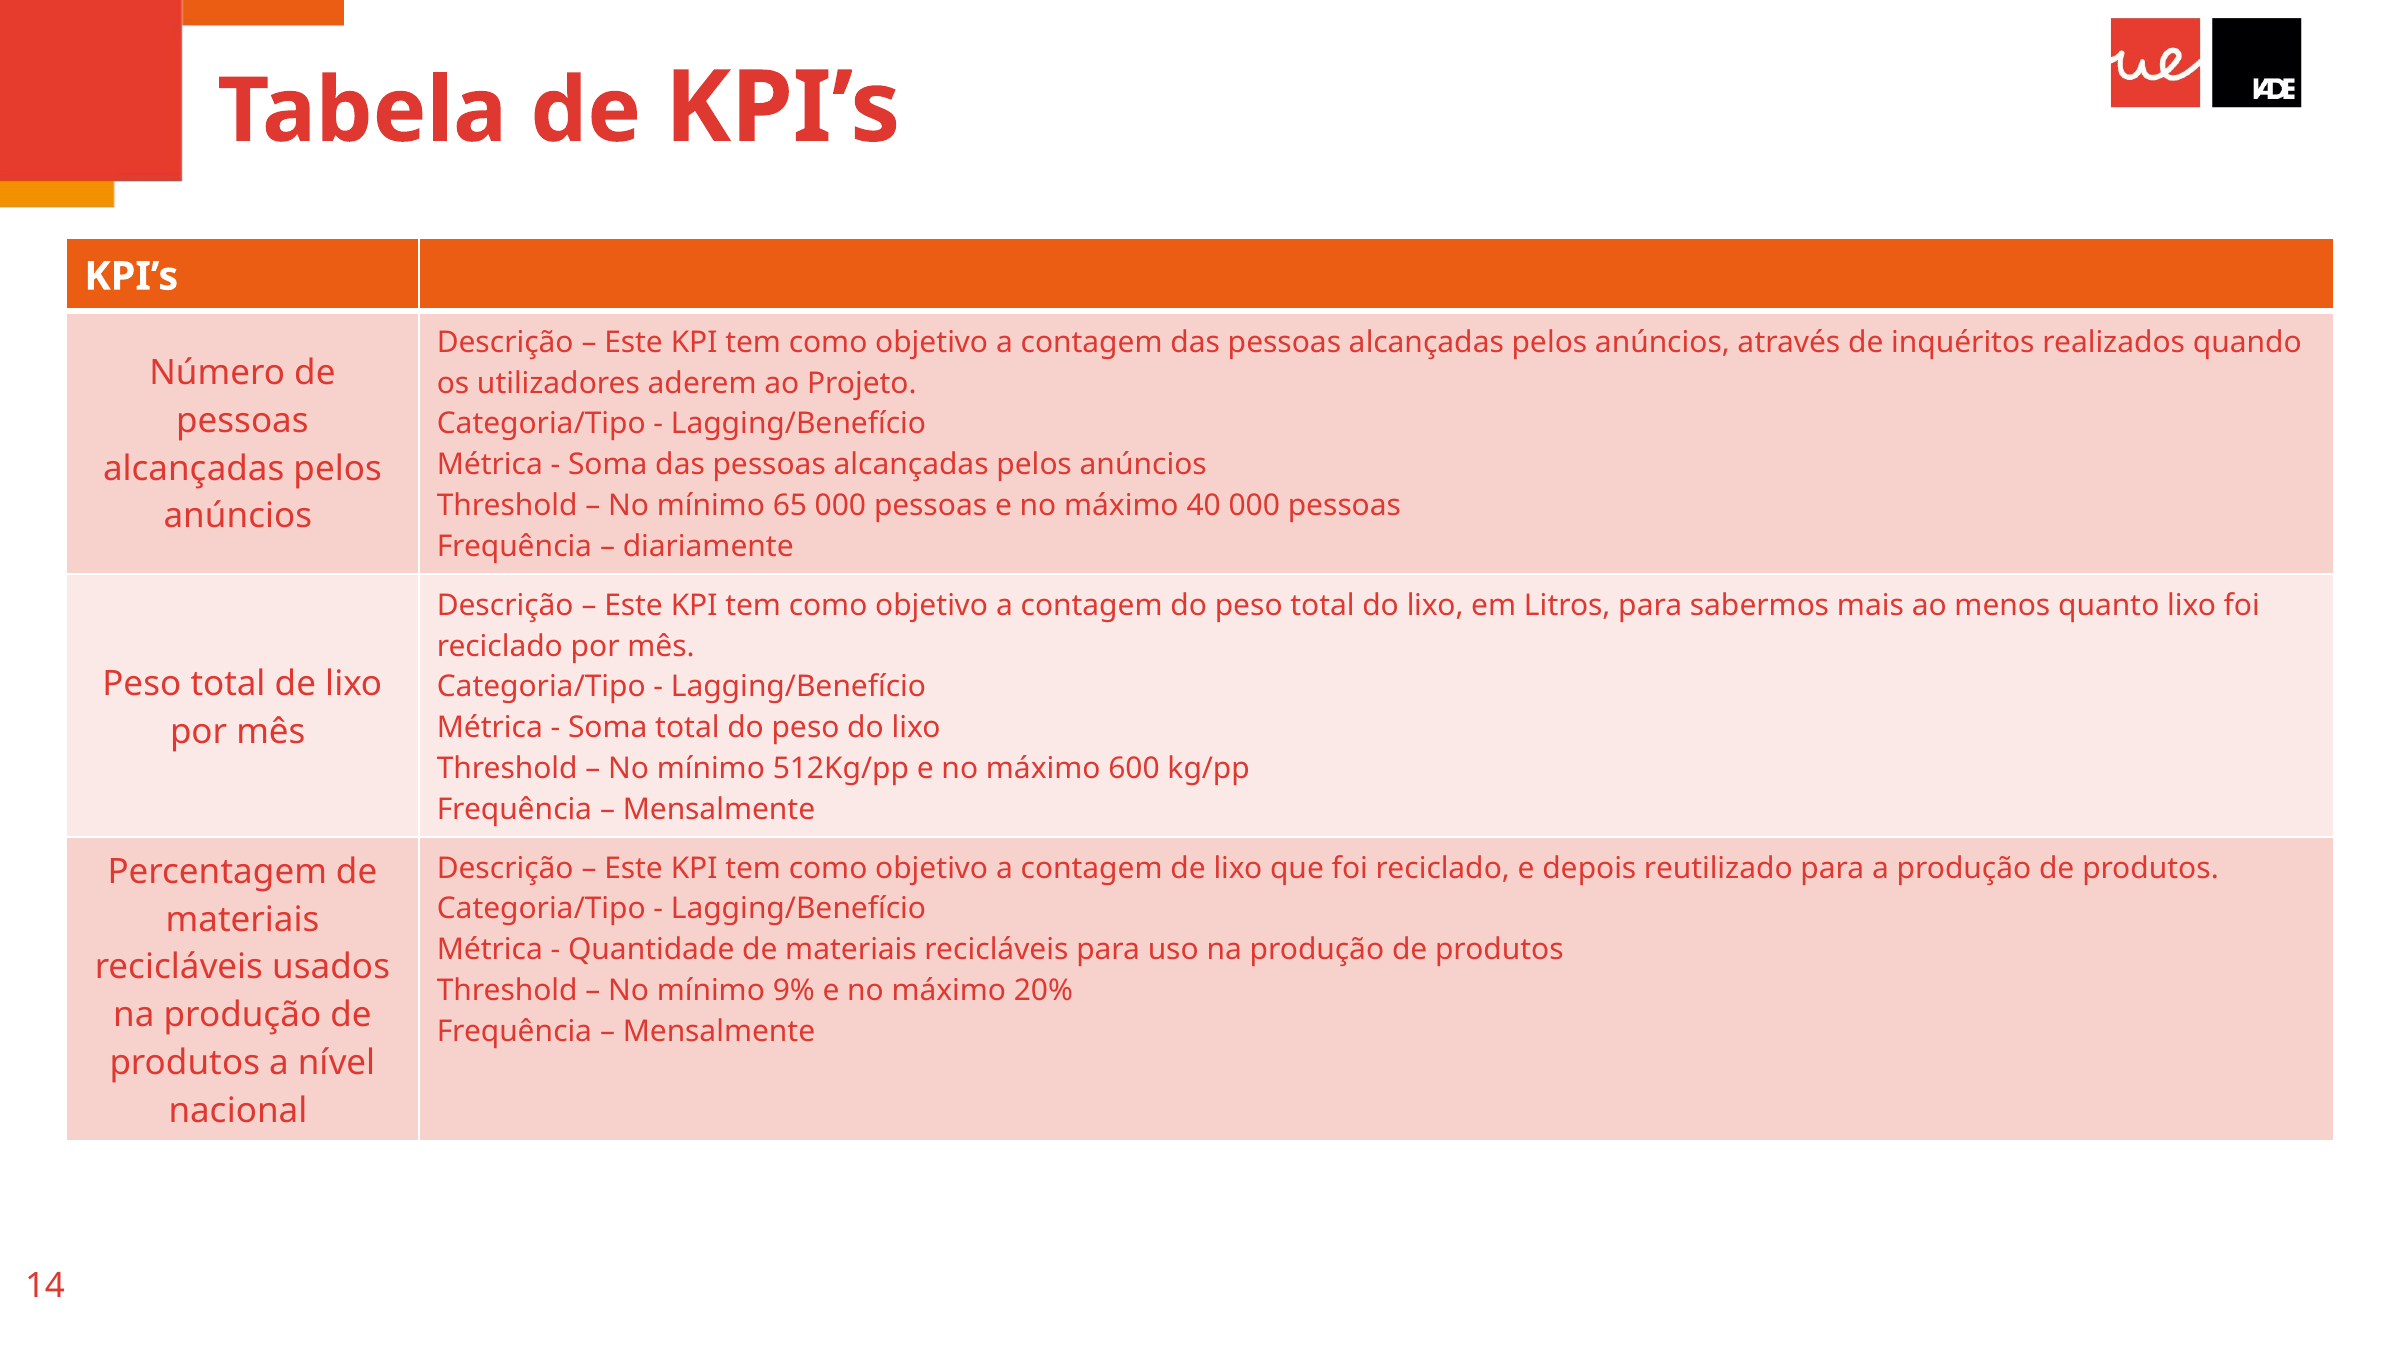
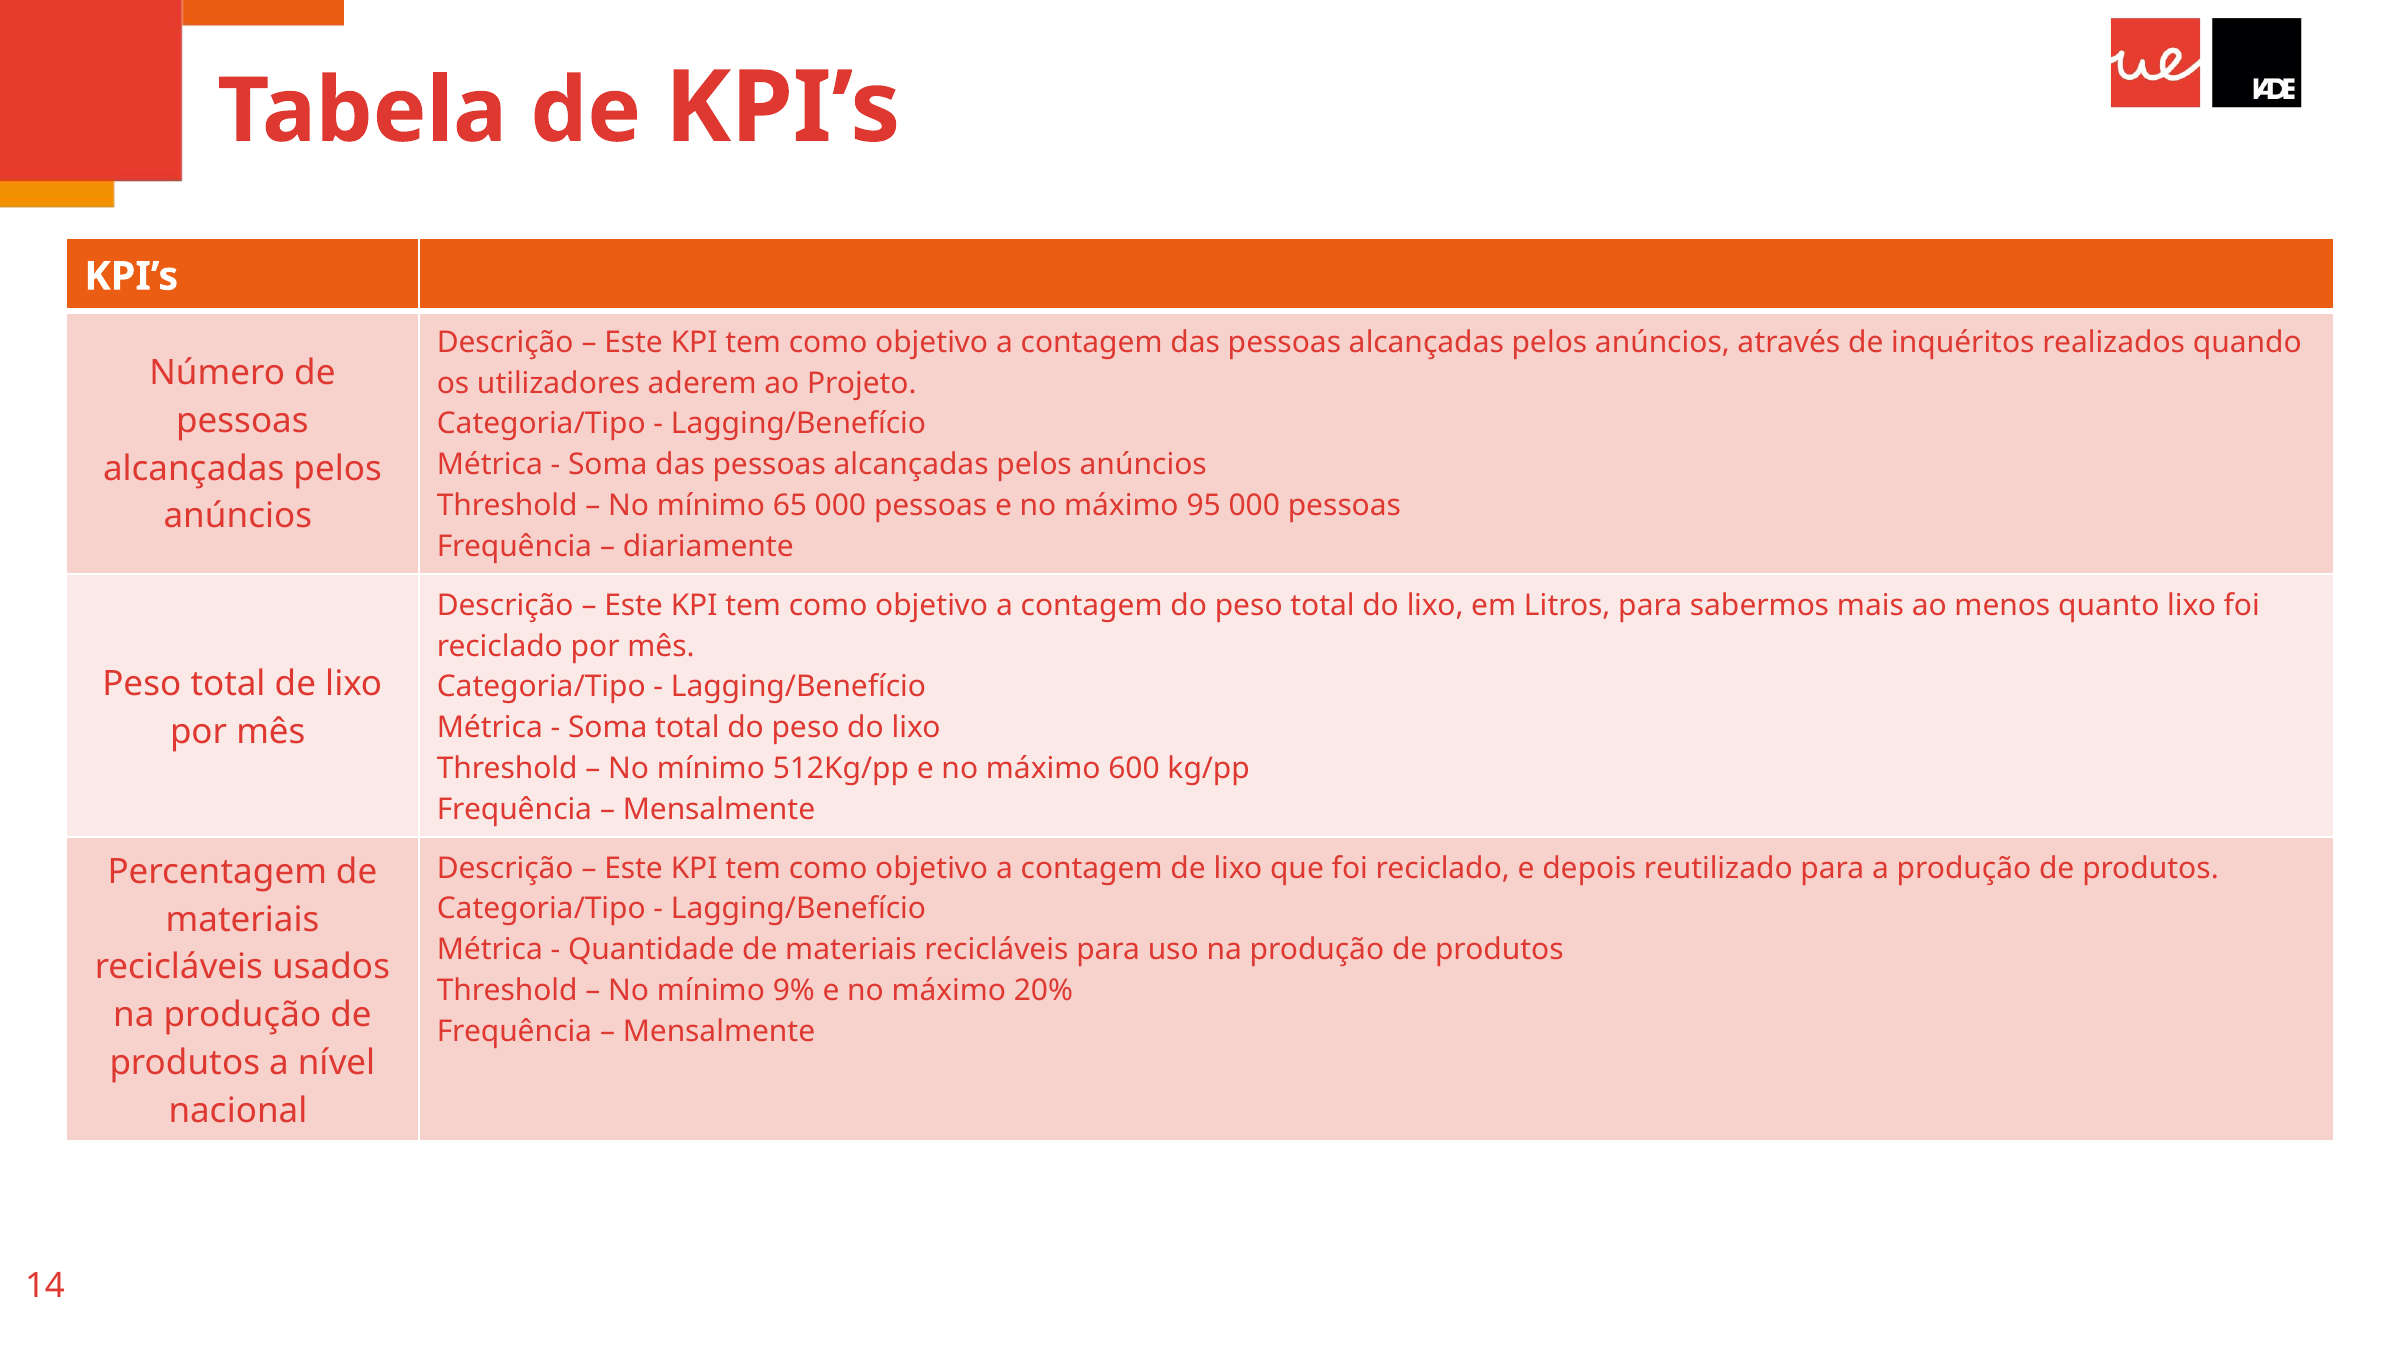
40: 40 -> 95 (1204, 506)
